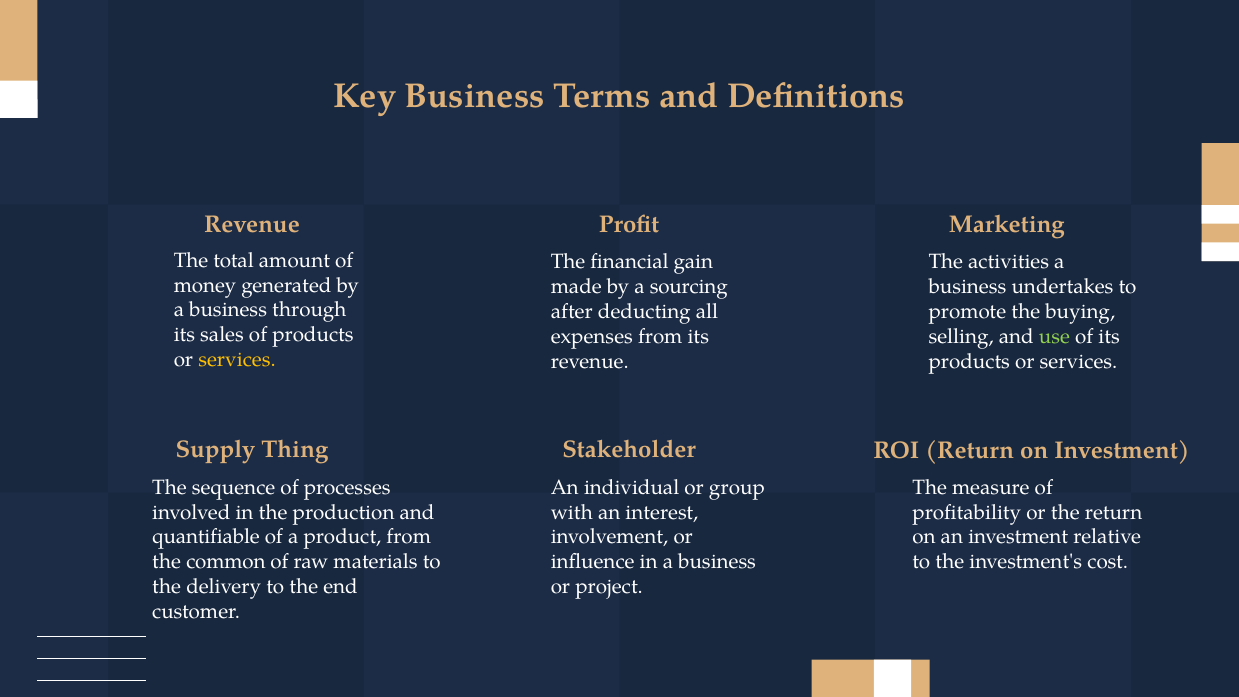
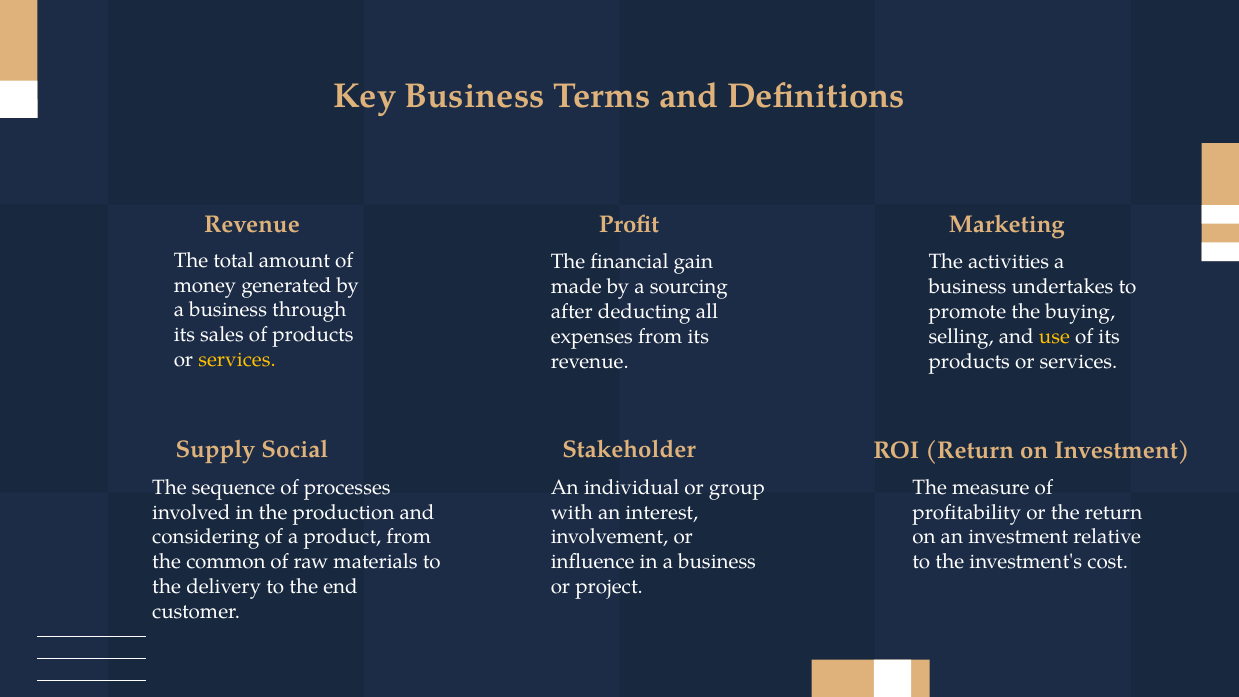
use colour: light green -> yellow (1054, 336)
Thing: Thing -> Social (295, 450)
quantifiable: quantifiable -> considering (206, 537)
